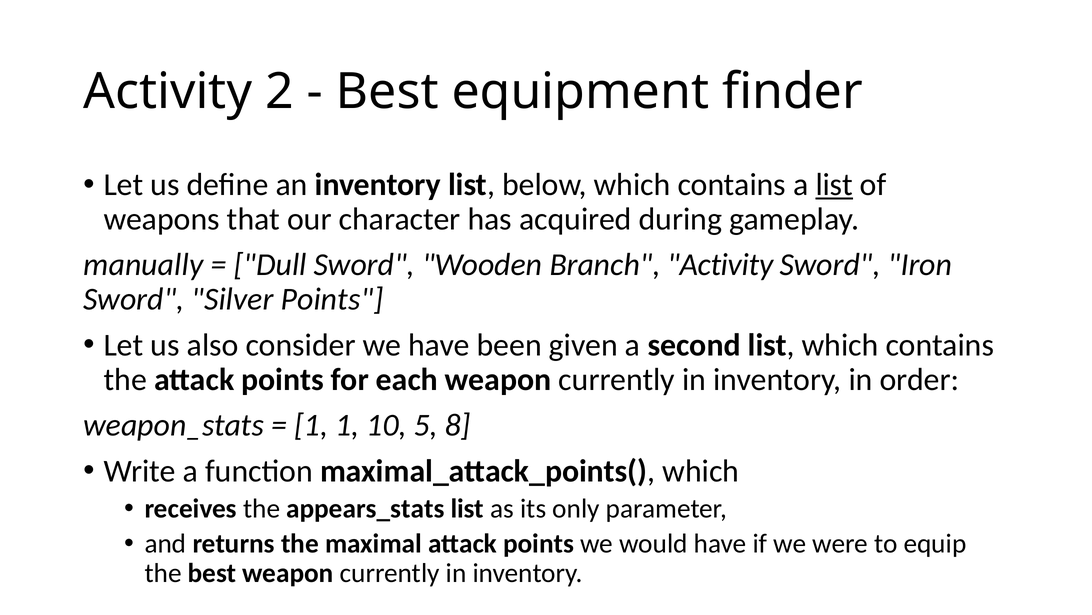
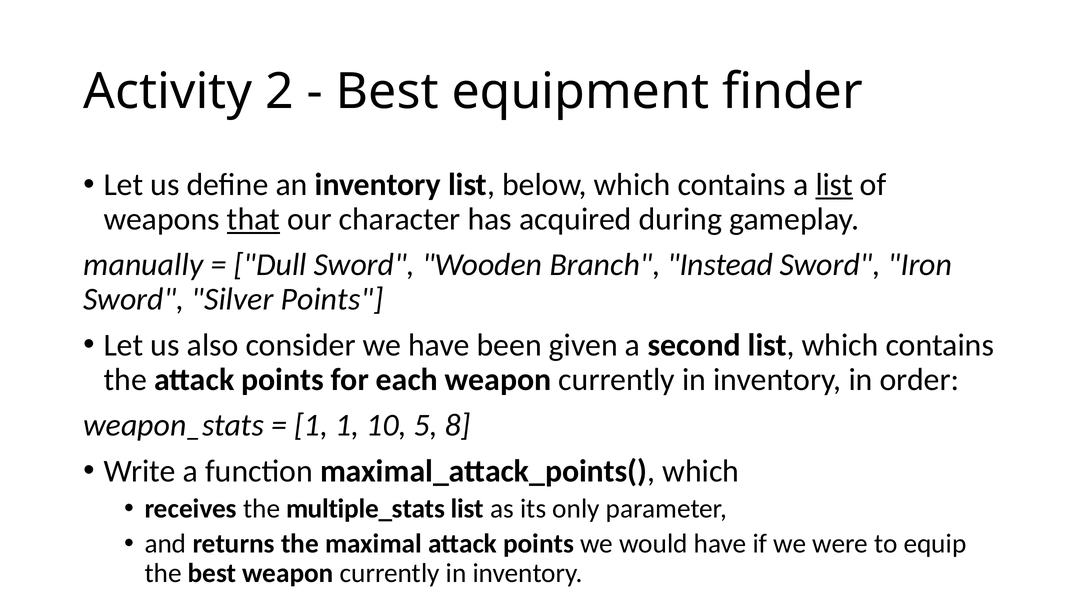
that underline: none -> present (253, 219)
Branch Activity: Activity -> Instead (720, 265)
appears_stats: appears_stats -> multiple_stats (365, 508)
